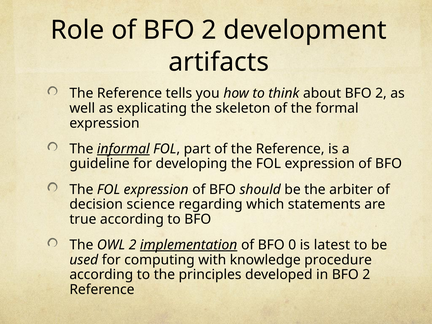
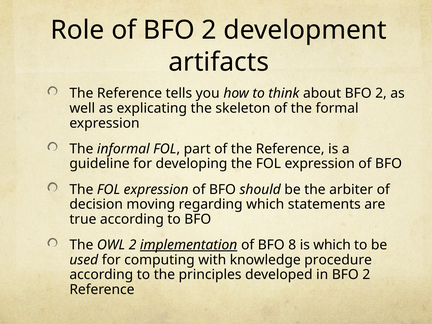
informal underline: present -> none (123, 149)
science: science -> moving (151, 204)
0: 0 -> 8 (292, 245)
is latest: latest -> which (332, 245)
